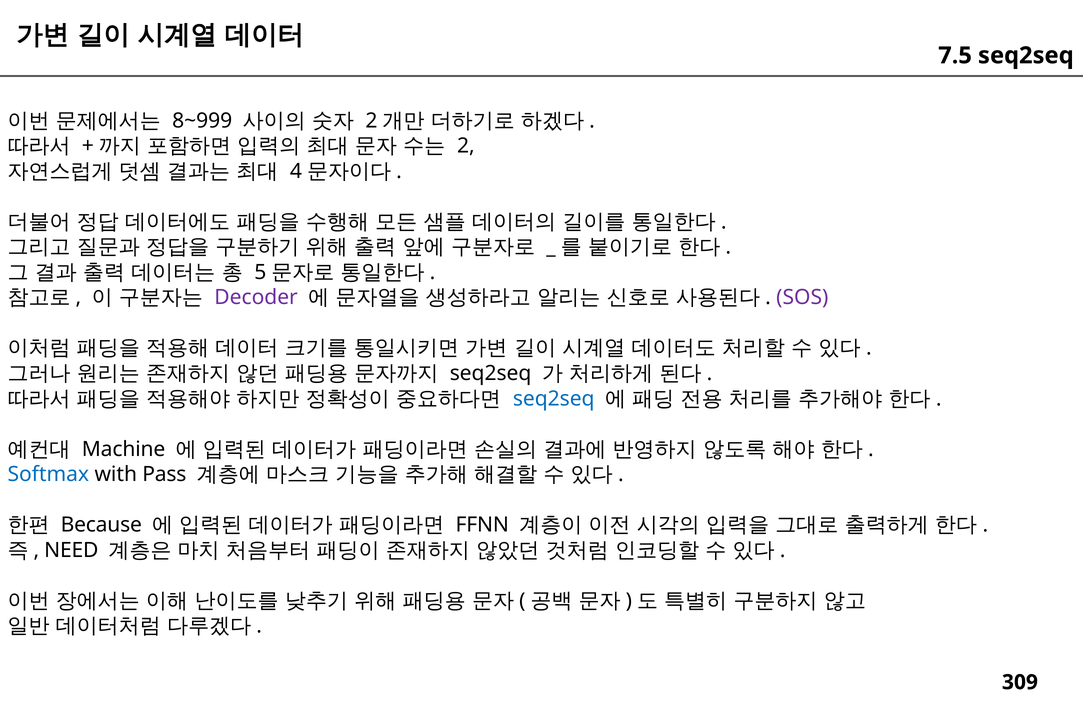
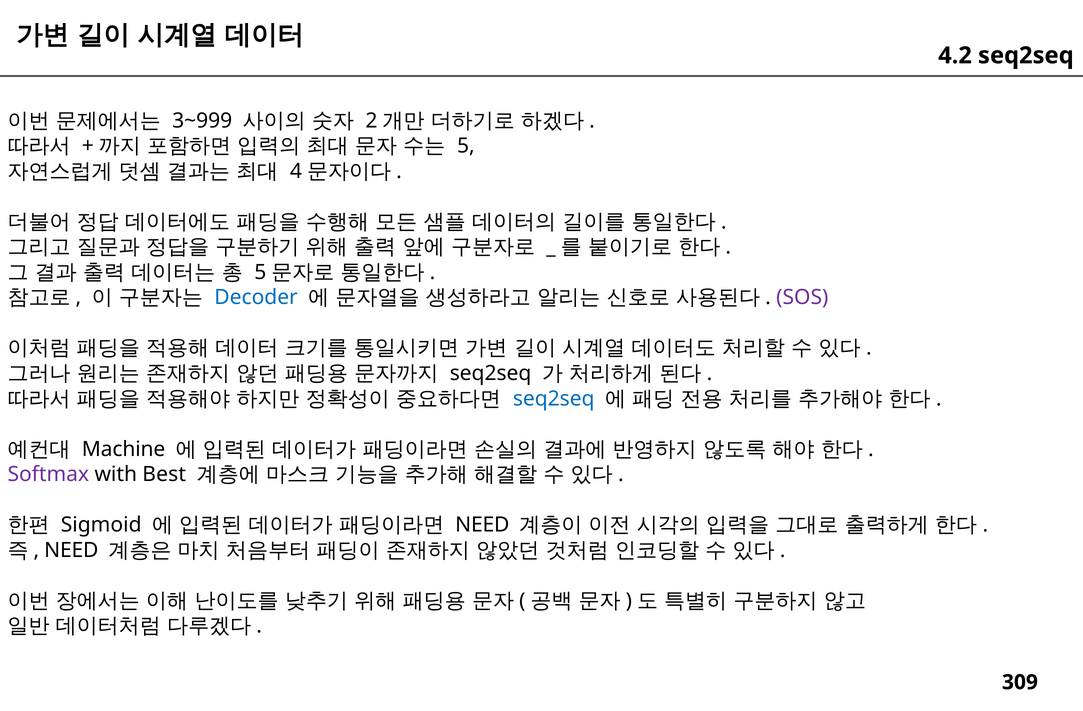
7.5: 7.5 -> 4.2 (955, 56)
8~999: 8~999 -> 3~999 (202, 121)
2: 2 -> 5 (466, 146)
Decoder colour: purple -> blue (256, 298)
Softmax colour: blue -> purple (48, 475)
Pass: Pass -> Best (164, 475)
Because: Because -> Sigmoid (101, 525)
FFNN: FFNN -> NEED (482, 525)
